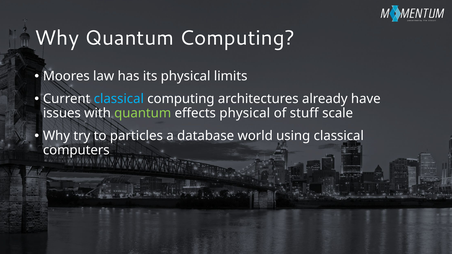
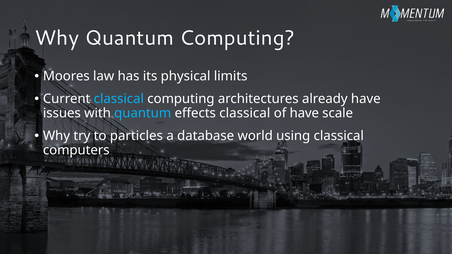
quantum colour: light green -> light blue (143, 113)
effects physical: physical -> classical (245, 113)
of stuff: stuff -> have (304, 113)
